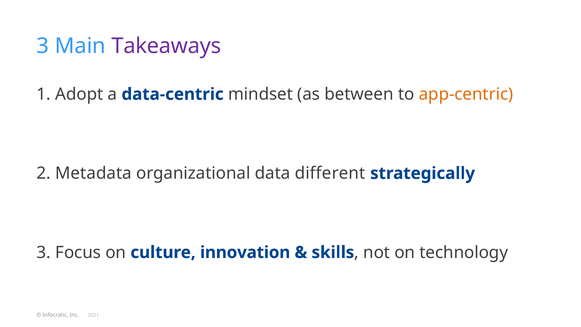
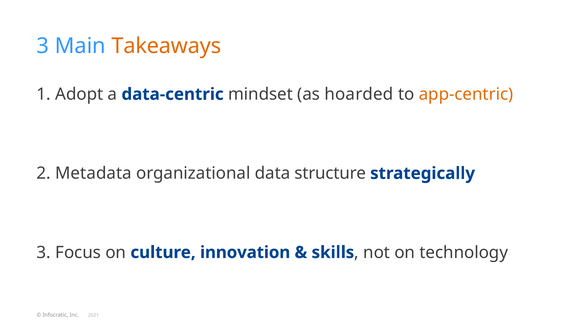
Takeaways colour: purple -> orange (166, 46)
between: between -> hoarded (359, 94)
different: different -> structure (330, 173)
